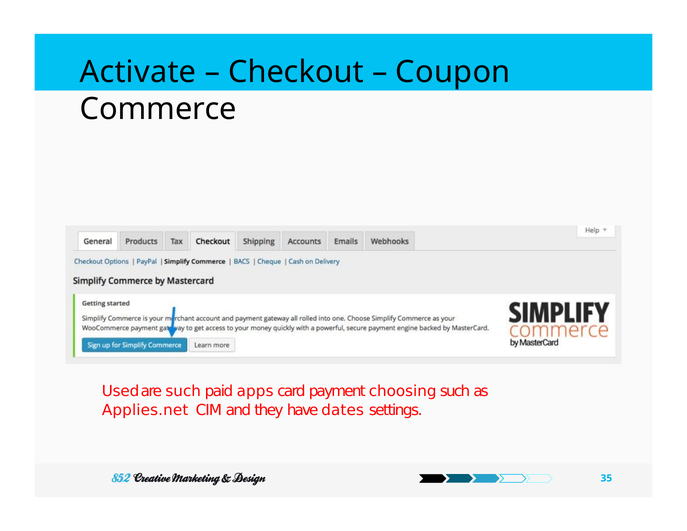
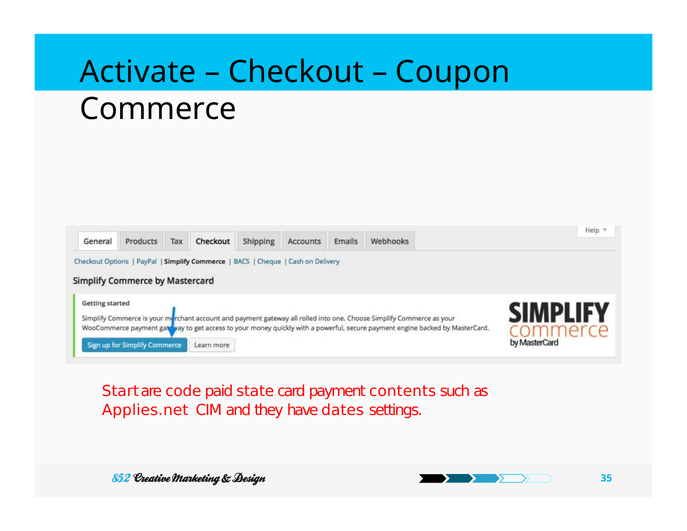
Used: Used -> Start (120, 391)
are such: such -> code (183, 391)
apps: apps -> state (255, 391)
choosing: choosing -> contents (403, 391)
